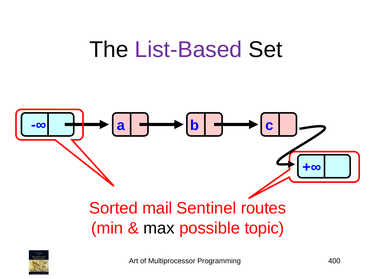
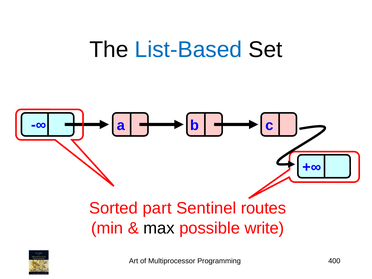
List-Based colour: purple -> blue (188, 50)
mail: mail -> part (157, 208)
topic: topic -> write (264, 228)
